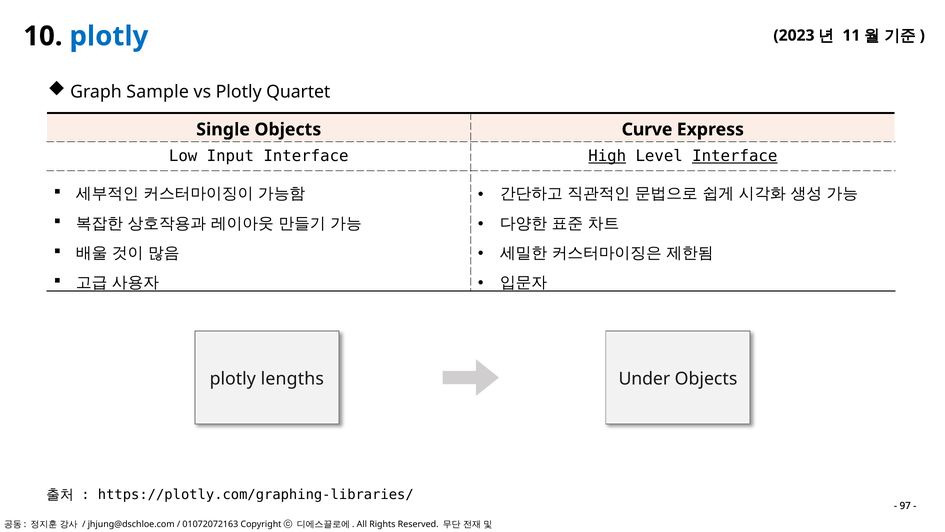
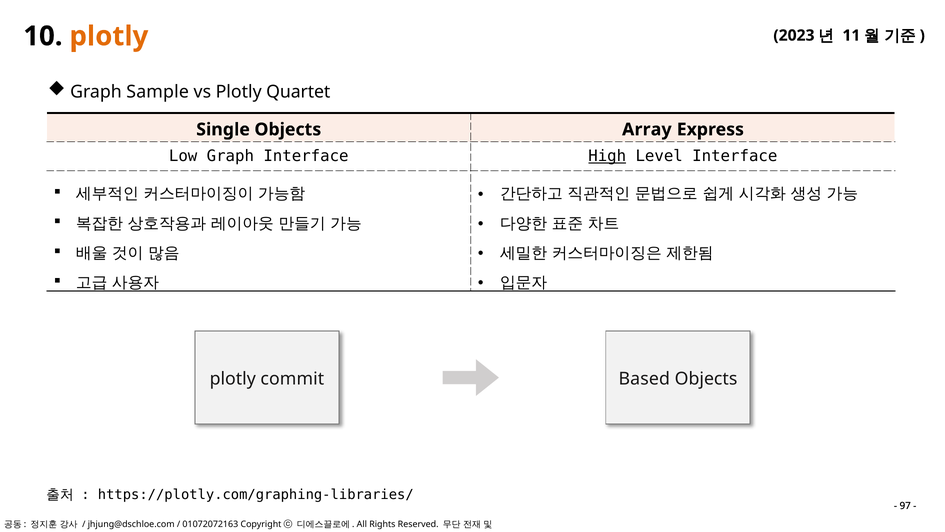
plotly colour: blue -> orange (109, 36)
Curve: Curve -> Array (647, 129)
Low Input: Input -> Graph (230, 156)
Interface underline: present -> none (735, 156)
lengths: lengths -> commit (292, 378)
Under: Under -> Based (644, 378)
